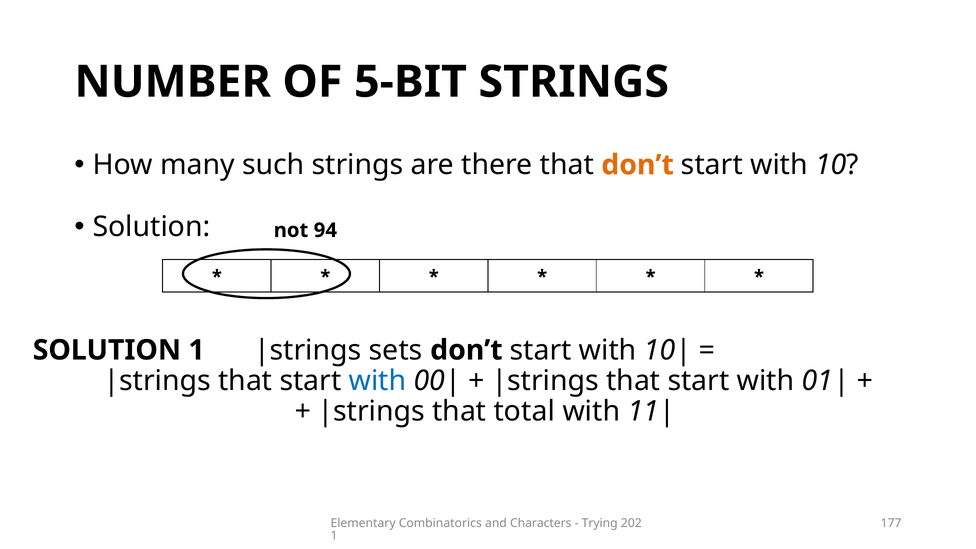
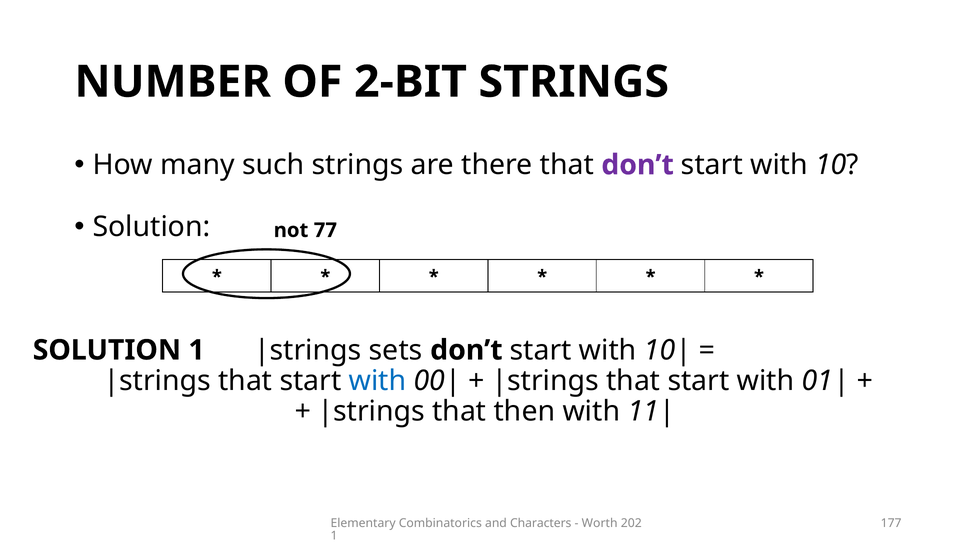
5-BIT: 5-BIT -> 2-BIT (410, 82)
don’t colour: orange -> purple (638, 165)
94: 94 -> 77 (325, 230)
total: total -> then (524, 412)
Trying: Trying -> Worth (600, 523)
